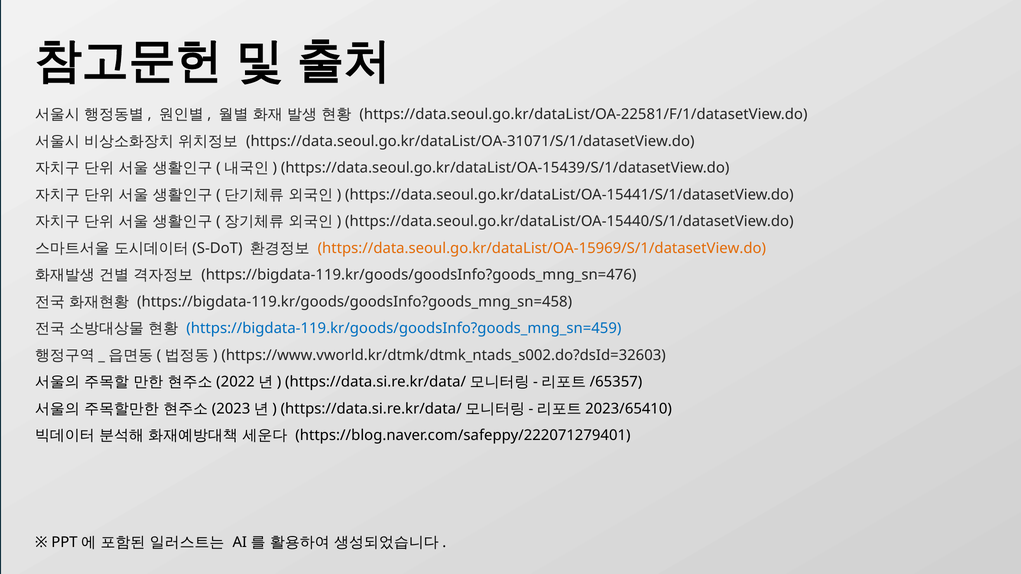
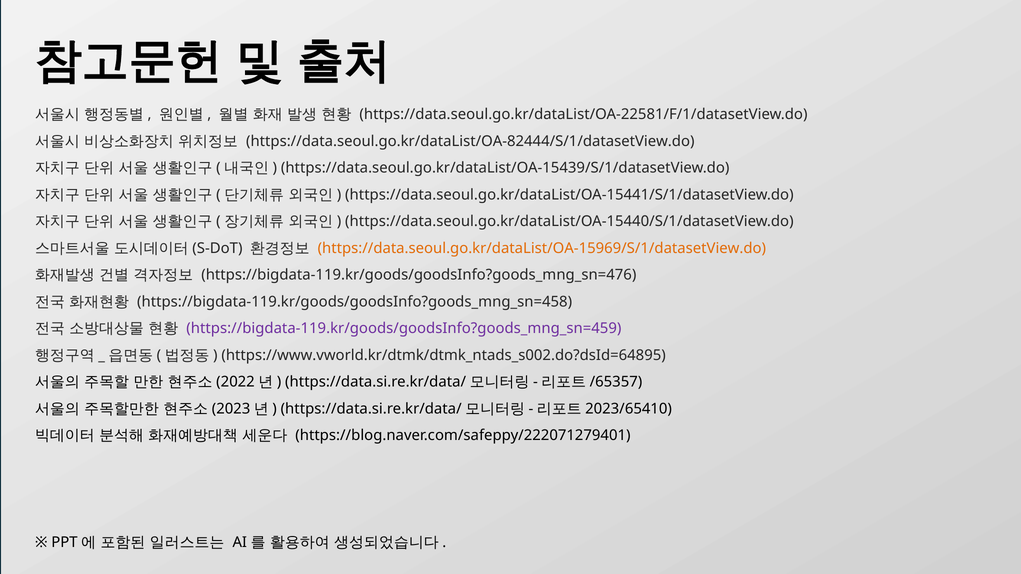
https://data.seoul.go.kr/dataList/OA-31071/S/1/datasetView.do: https://data.seoul.go.kr/dataList/OA-31071/S/1/datasetView.do -> https://data.seoul.go.kr/dataList/OA-82444/S/1/datasetView.do (470, 141)
https://bigdata-119.kr/goods/goodsInfo?goods_mng_sn=459 colour: blue -> purple (404, 329)
https://www.vworld.kr/dtmk/dtmk_ntads_s002.do?dsId=32603: https://www.vworld.kr/dtmk/dtmk_ntads_s002.do?dsId=32603 -> https://www.vworld.kr/dtmk/dtmk_ntads_s002.do?dsId=64895 (444, 355)
